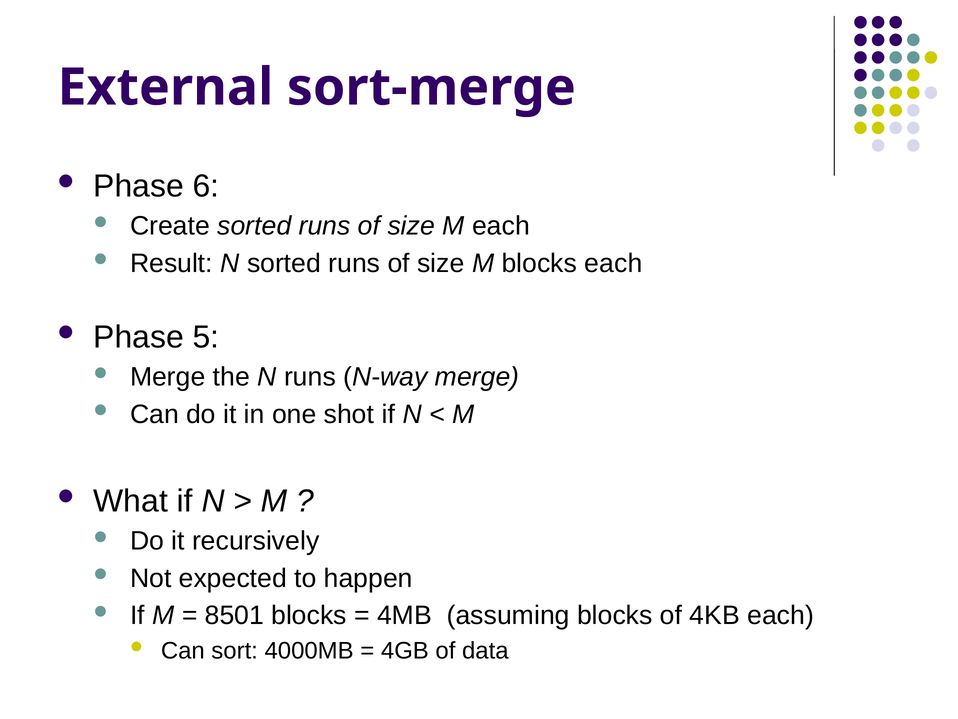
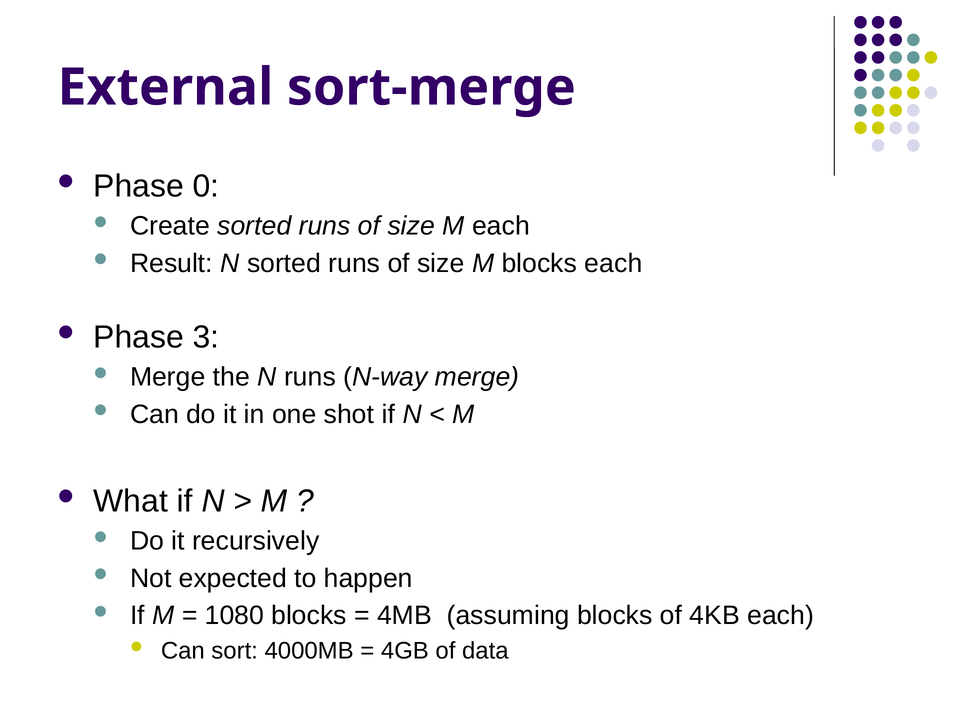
6: 6 -> 0 (206, 186)
5: 5 -> 3 (206, 337)
8501: 8501 -> 1080 (234, 615)
